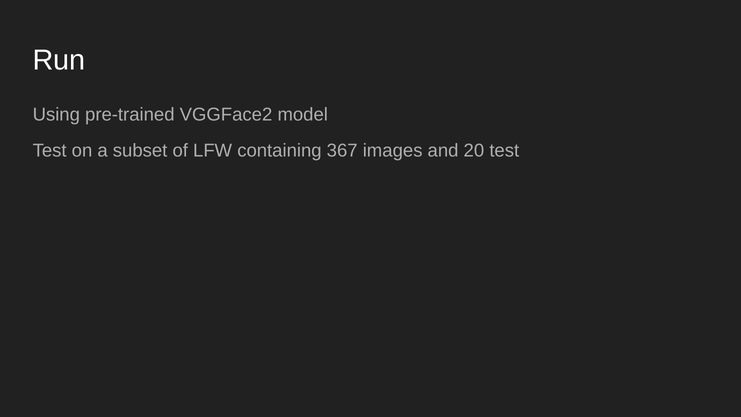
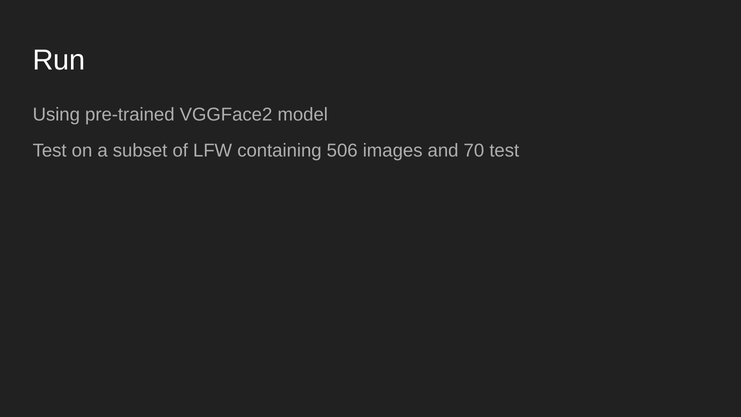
367: 367 -> 506 (342, 151)
20: 20 -> 70 (474, 151)
